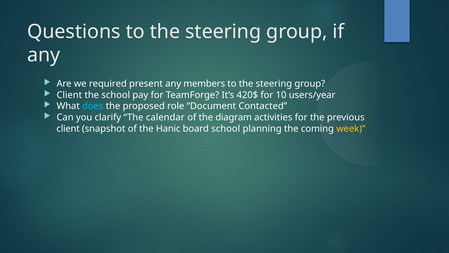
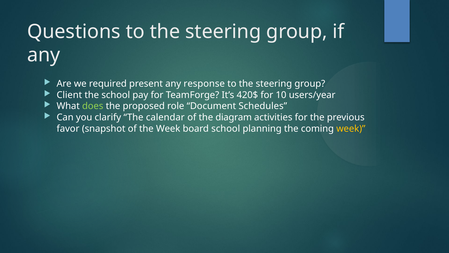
members: members -> response (204, 84)
does colour: light blue -> light green (93, 106)
Contacted: Contacted -> Schedules (263, 106)
client: client -> favor (68, 128)
the Hanic: Hanic -> Week (168, 128)
